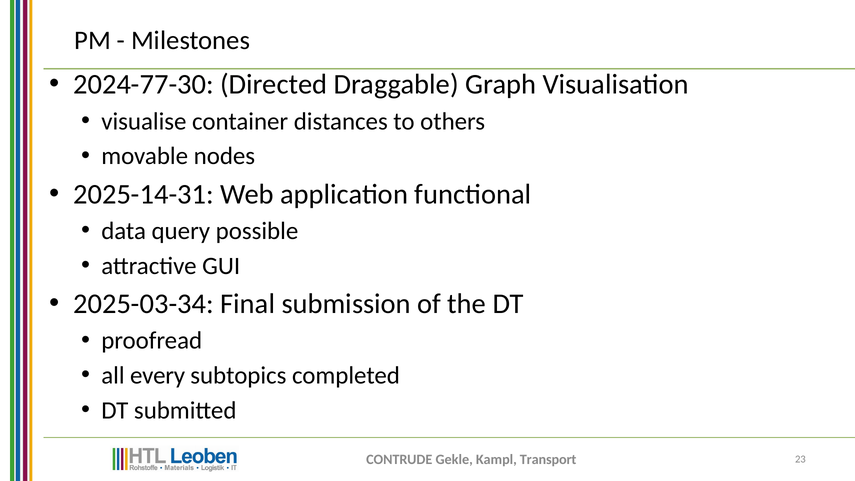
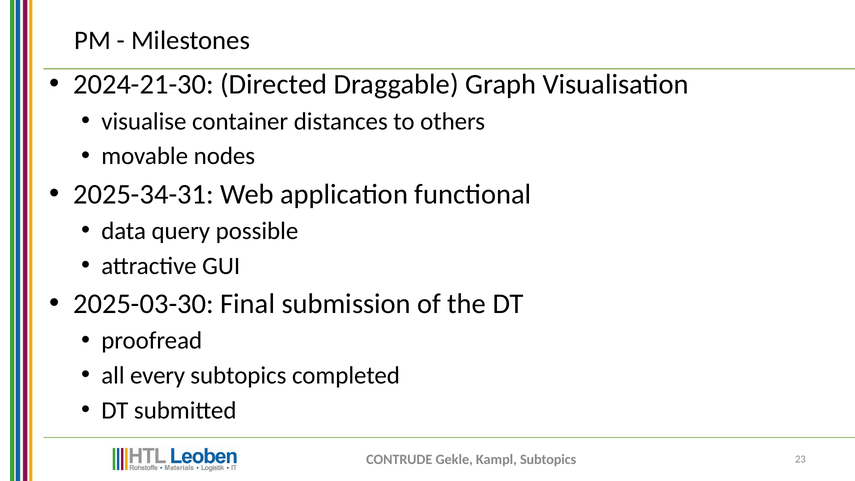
2024-77-30: 2024-77-30 -> 2024-21-30 (144, 84)
2025-14-31: 2025-14-31 -> 2025-34-31 (144, 194)
2025-03-34: 2025-03-34 -> 2025-03-30 (144, 304)
Kampl Transport: Transport -> Subtopics (548, 460)
